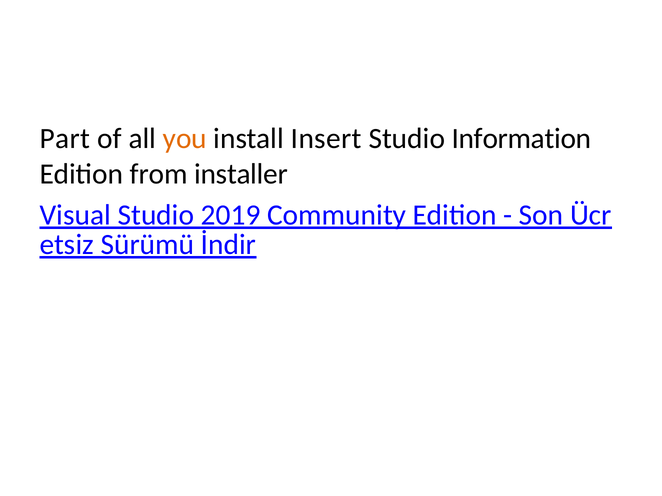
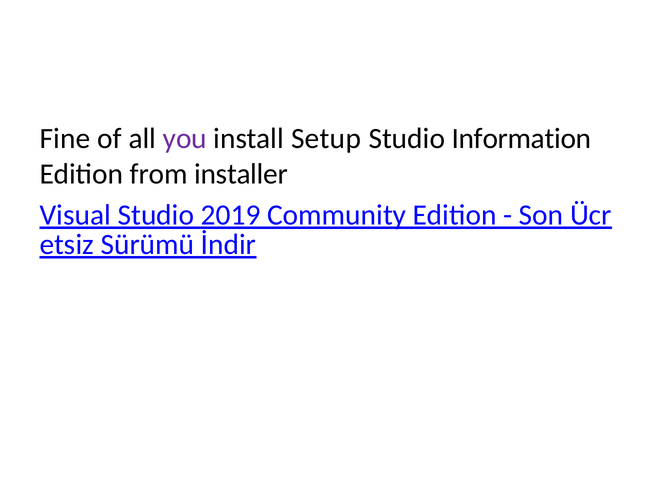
Part: Part -> Fine (65, 139)
you colour: orange -> purple (185, 139)
Insert: Insert -> Setup (326, 139)
